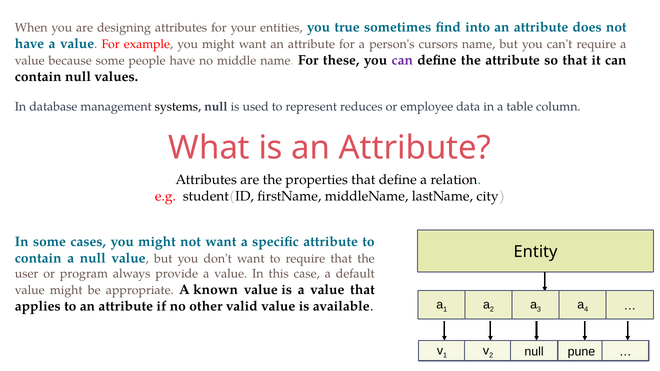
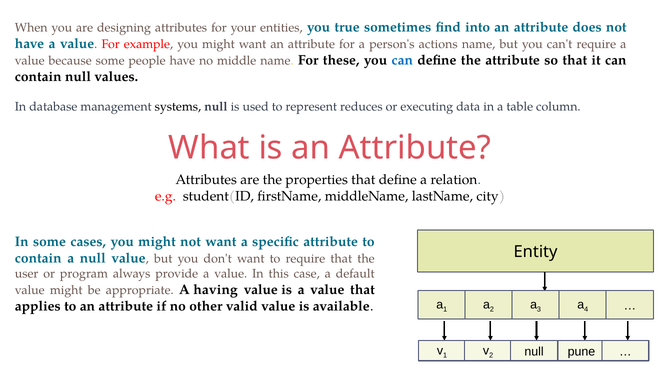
cursors: cursors -> actions (438, 44)
can colour: purple -> blue (402, 60)
employee: employee -> executing (427, 107)
known: known -> having (216, 290)
